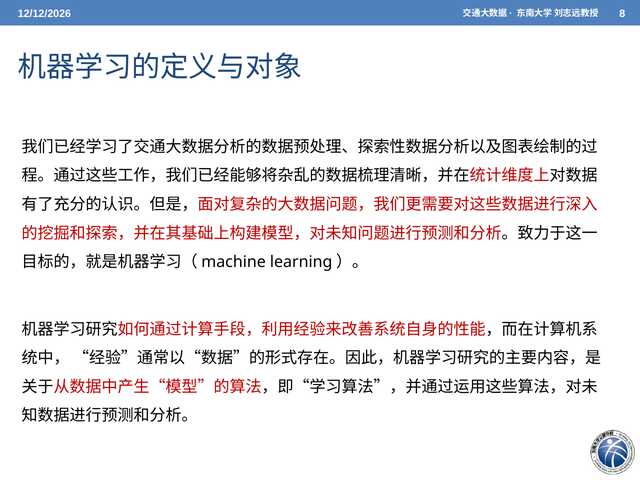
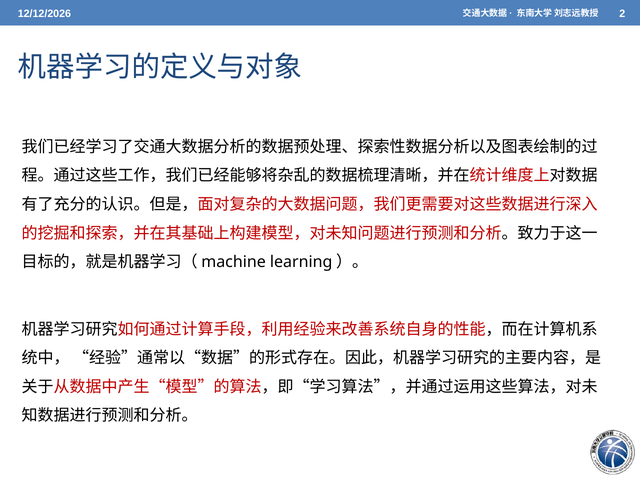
8: 8 -> 2 (622, 14)
